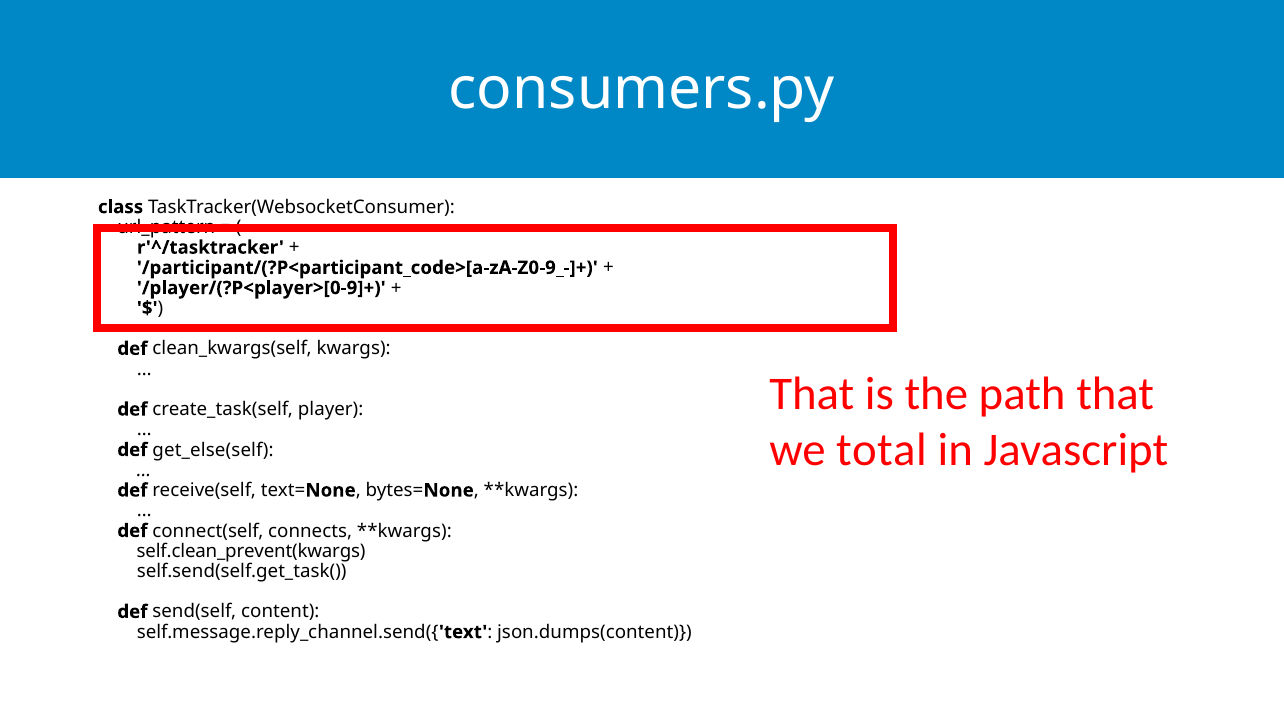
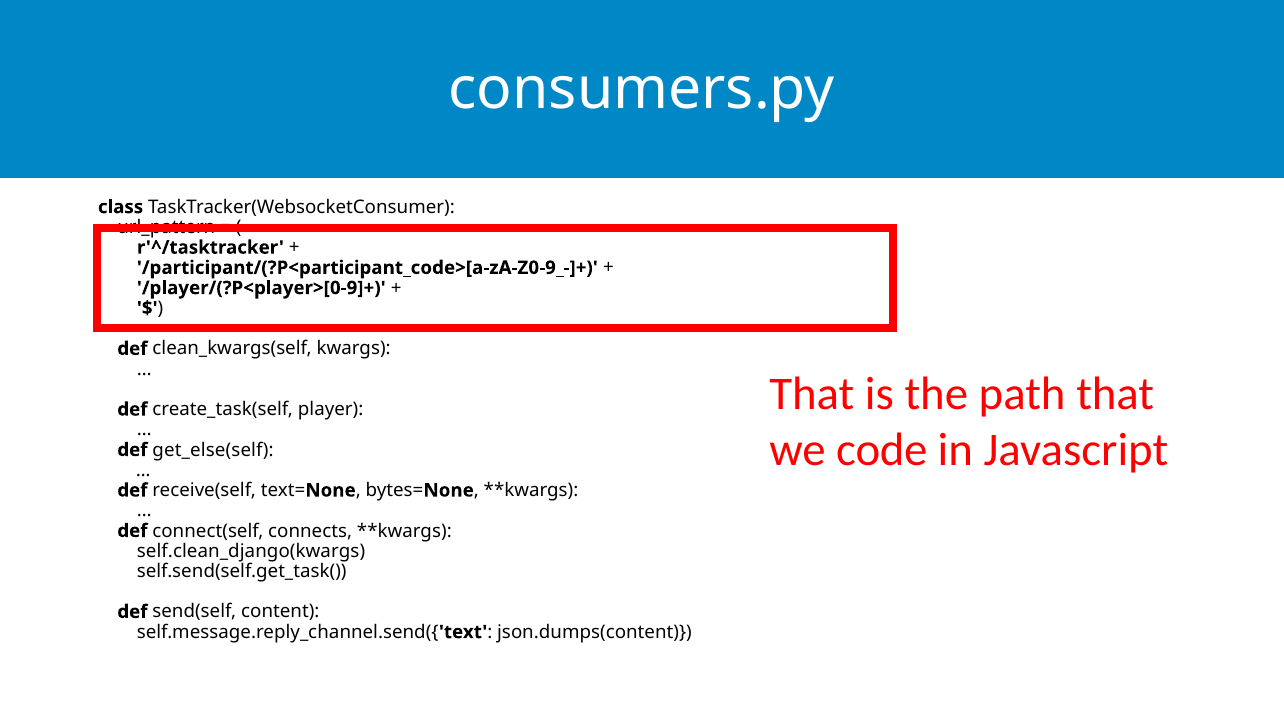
total: total -> code (882, 450)
self.clean_prevent(kwargs: self.clean_prevent(kwargs -> self.clean_django(kwargs (251, 551)
